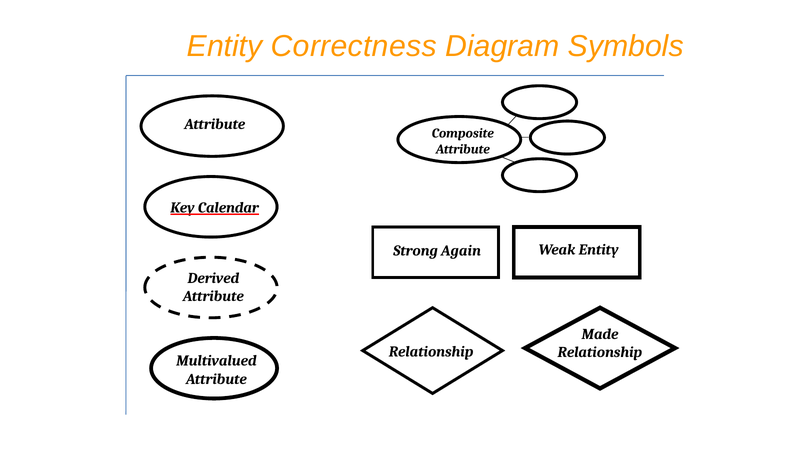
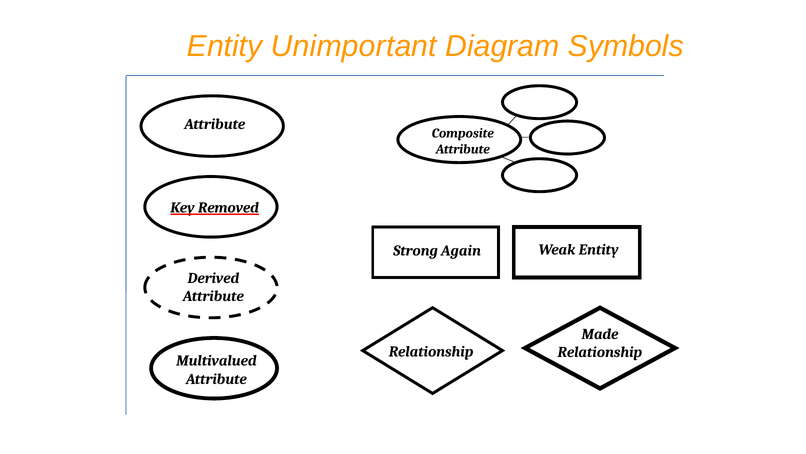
Correctness: Correctness -> Unimportant (354, 46)
Calendar: Calendar -> Removed (228, 207)
